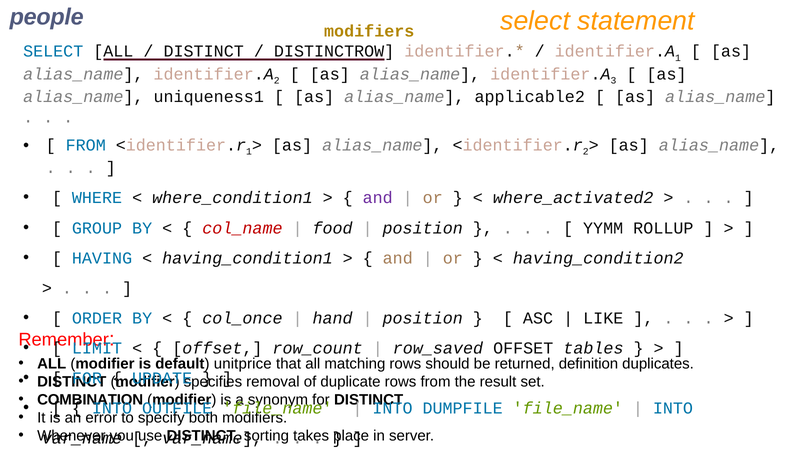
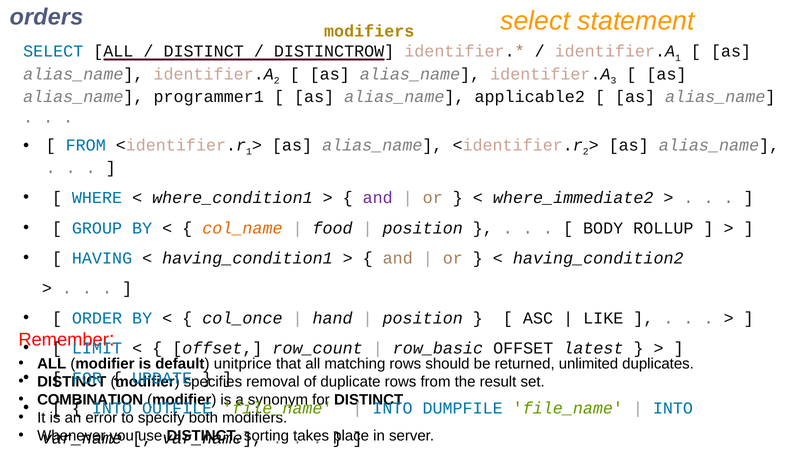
people: people -> orders (46, 17)
uniqueness1: uniqueness1 -> programmer1 (209, 97)
where_activated2: where_activated2 -> where_immediate2 (573, 198)
col_name colour: red -> orange (242, 228)
YYMM: YYMM -> BODY (603, 228)
row_saved: row_saved -> row_basic (438, 348)
tables: tables -> latest (593, 348)
definition: definition -> unlimited (588, 363)
